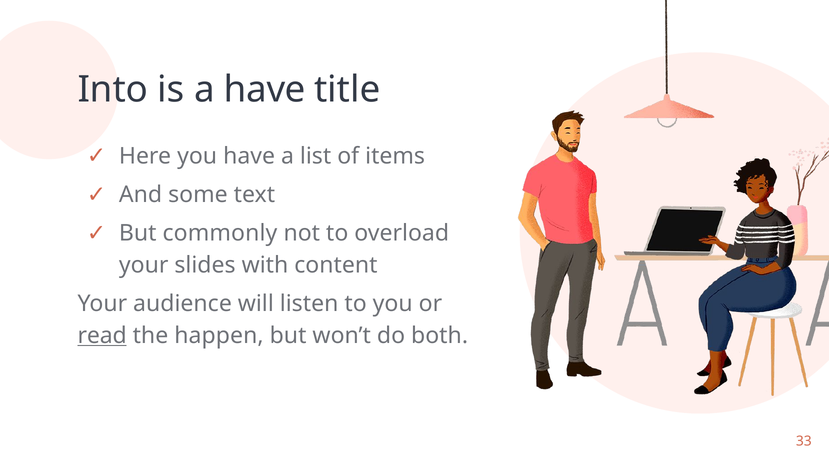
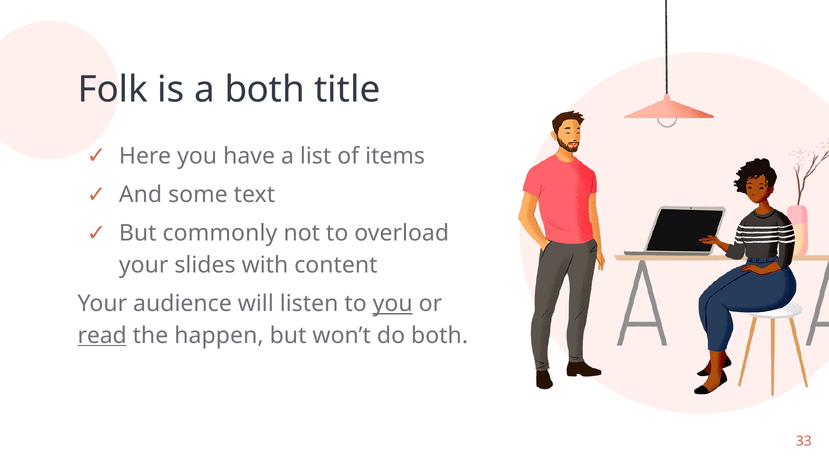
Into: Into -> Folk (113, 90)
a have: have -> both (265, 90)
you underline: none -> present (393, 304)
